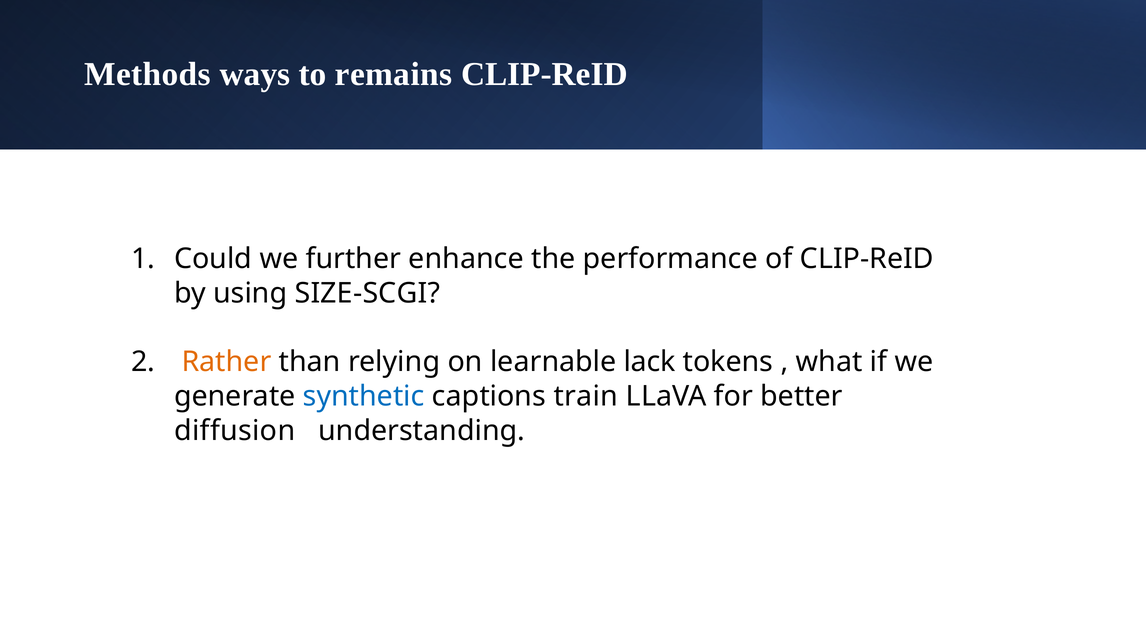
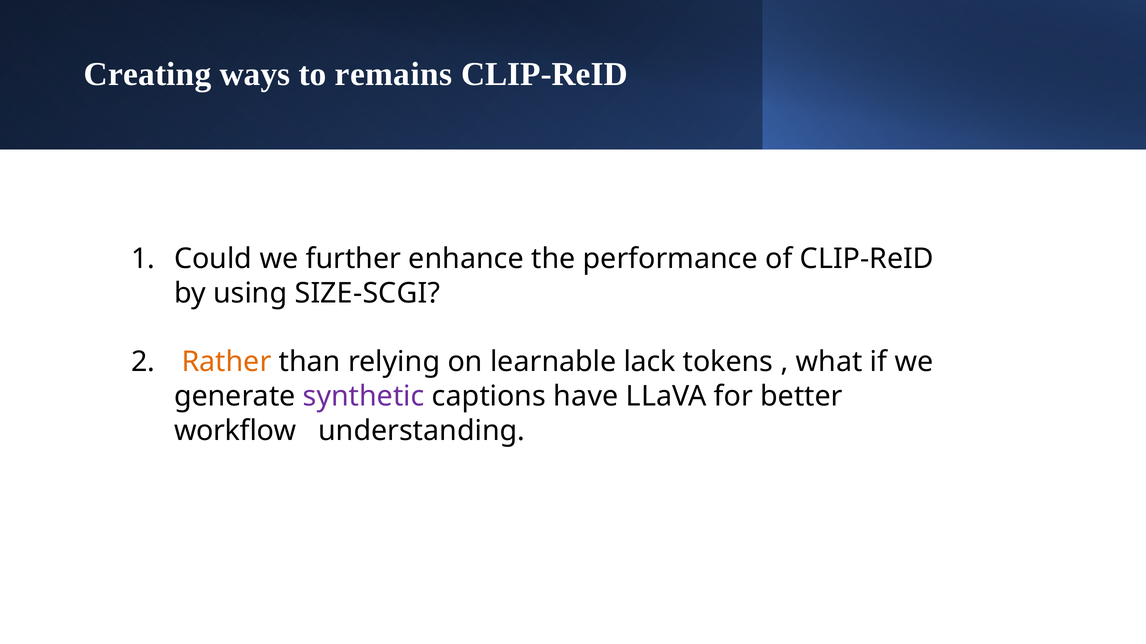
Methods: Methods -> Creating (148, 74)
synthetic colour: blue -> purple (364, 397)
train: train -> have (586, 397)
diffusion: diffusion -> workflow (235, 431)
